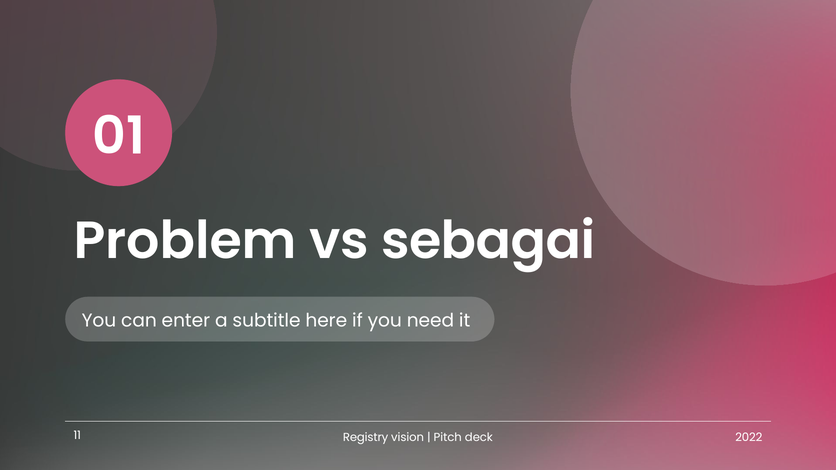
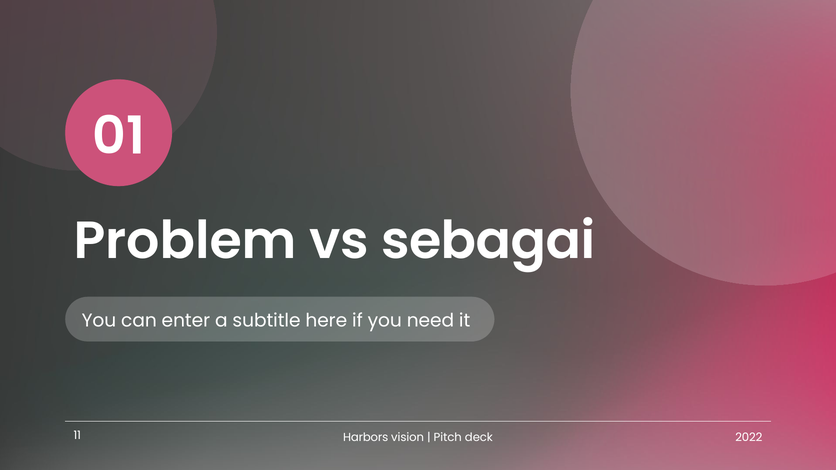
Registry: Registry -> Harbors (366, 438)
